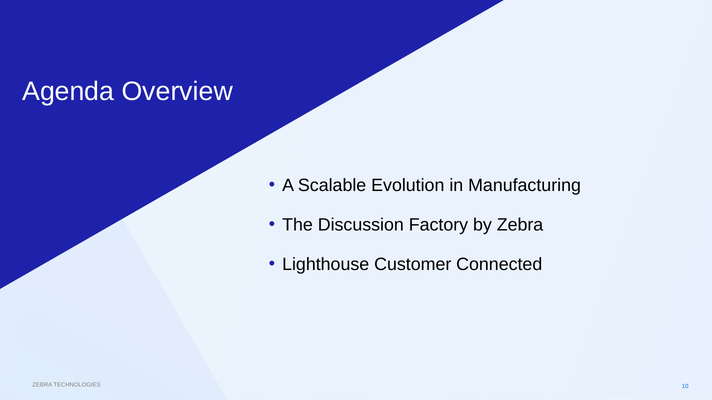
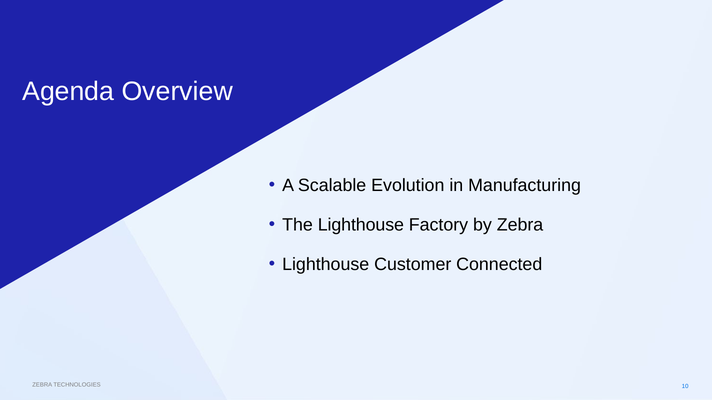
The Discussion: Discussion -> Lighthouse (361, 225)
